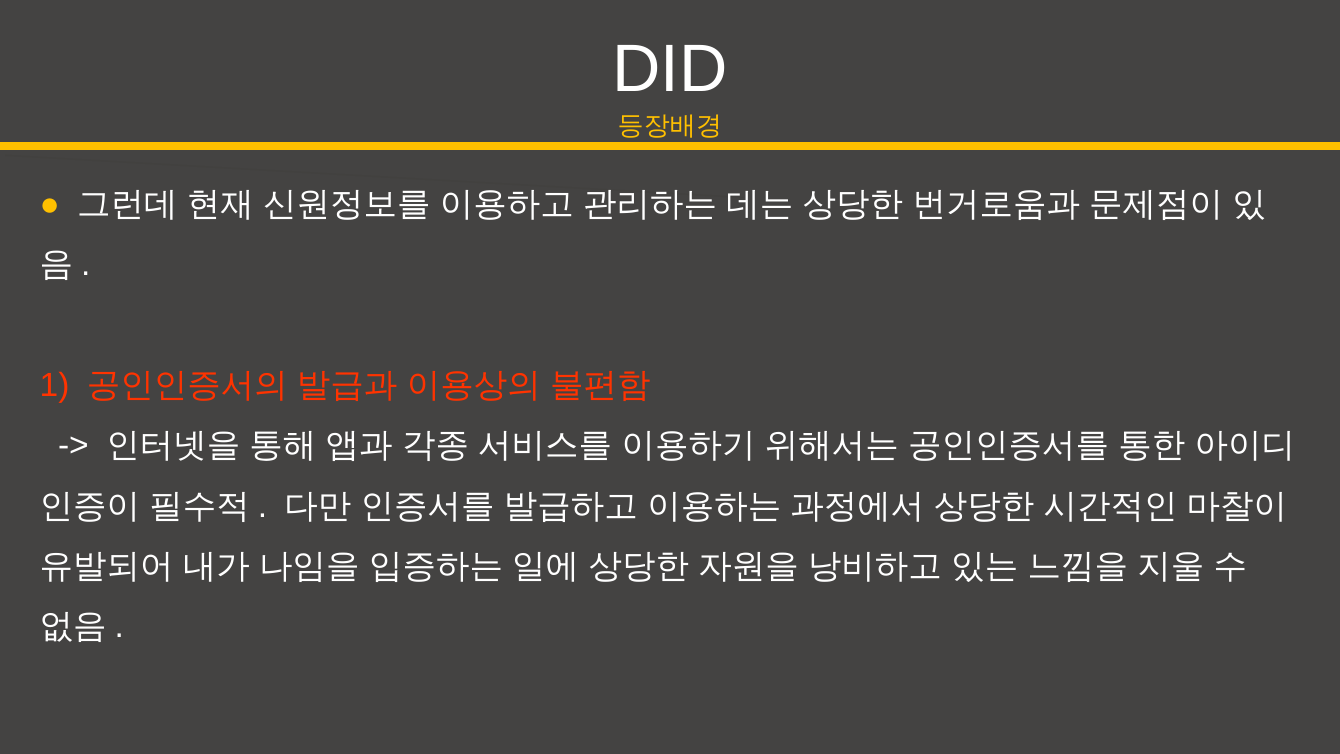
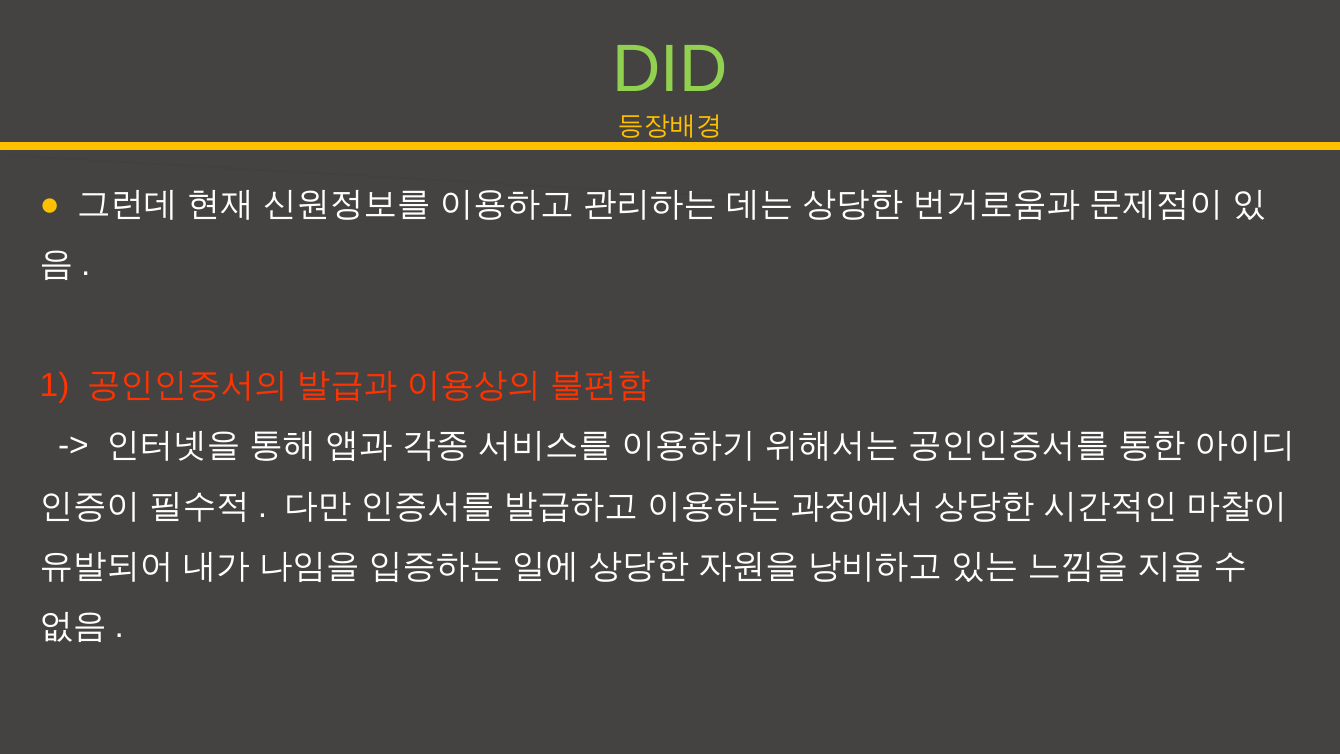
DID colour: white -> light green (670, 69)
